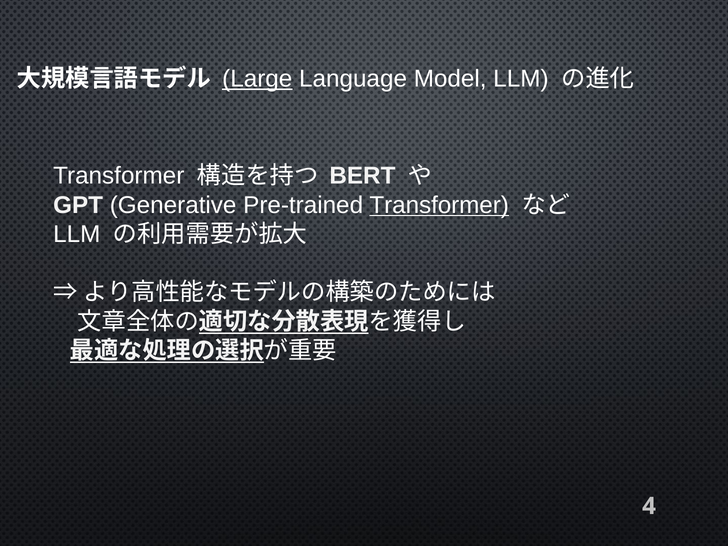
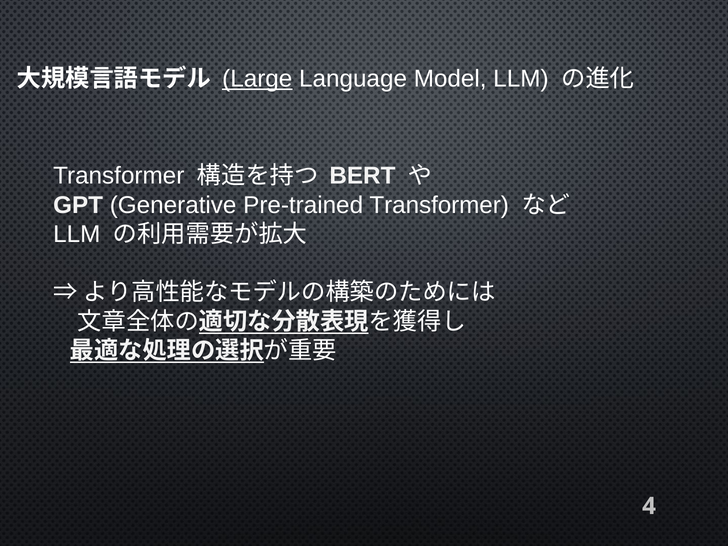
Transformer underline: present -> none (439, 205)
